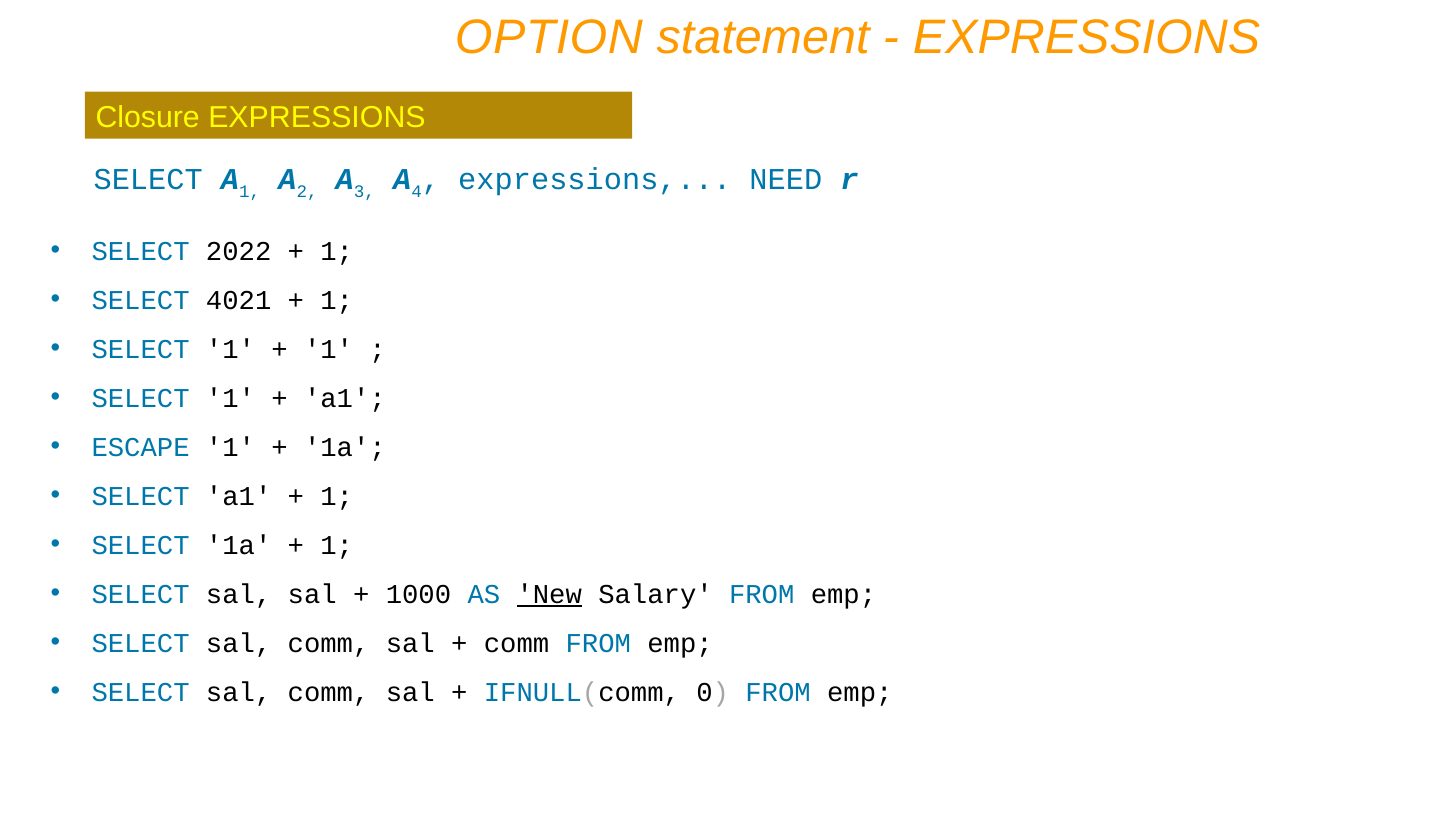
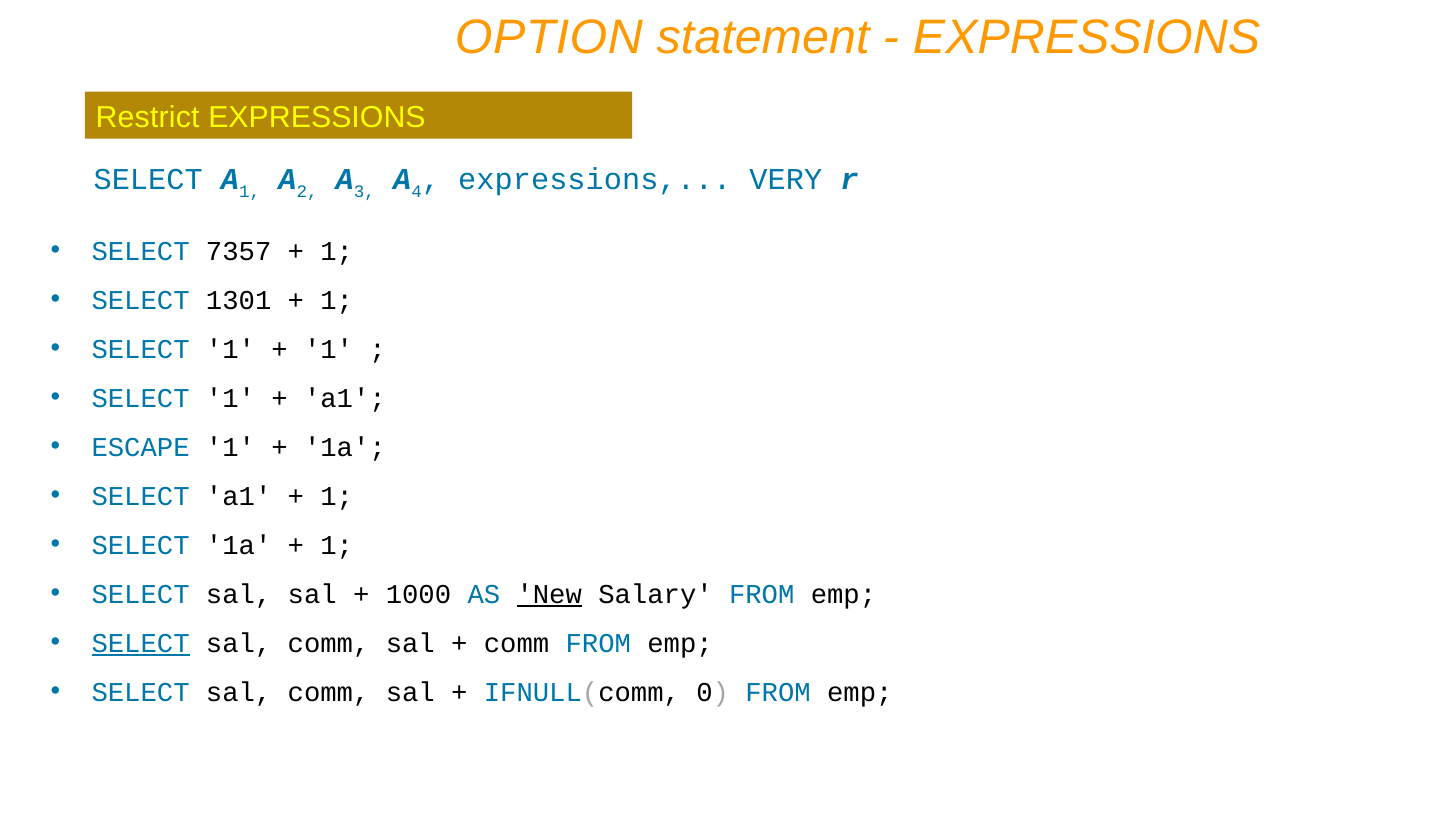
Closure: Closure -> Restrict (148, 117)
NEED: NEED -> VERY (786, 180)
2022: 2022 -> 7357 (239, 251)
4021: 4021 -> 1301 (239, 300)
SELECT underline: none -> present (141, 643)
